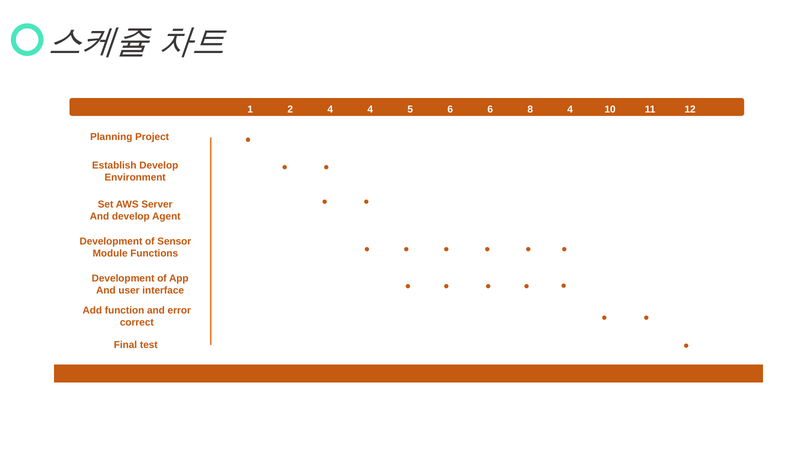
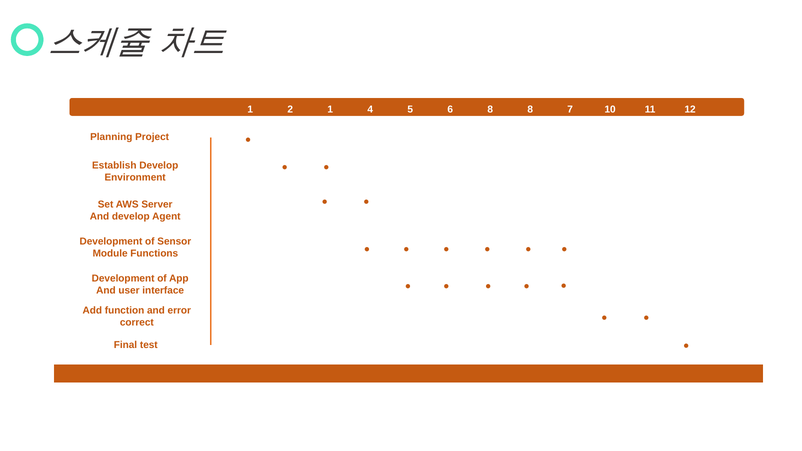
2 4: 4 -> 1 (330, 110)
6 6: 6 -> 8 (490, 109)
8 4: 4 -> 7 (570, 110)
